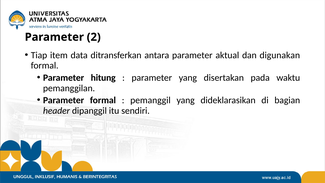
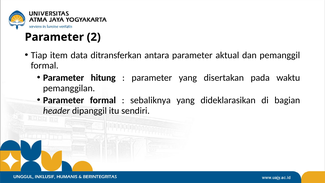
digunakan: digunakan -> pemanggil (280, 55)
pemanggil: pemanggil -> sebaliknya (150, 100)
